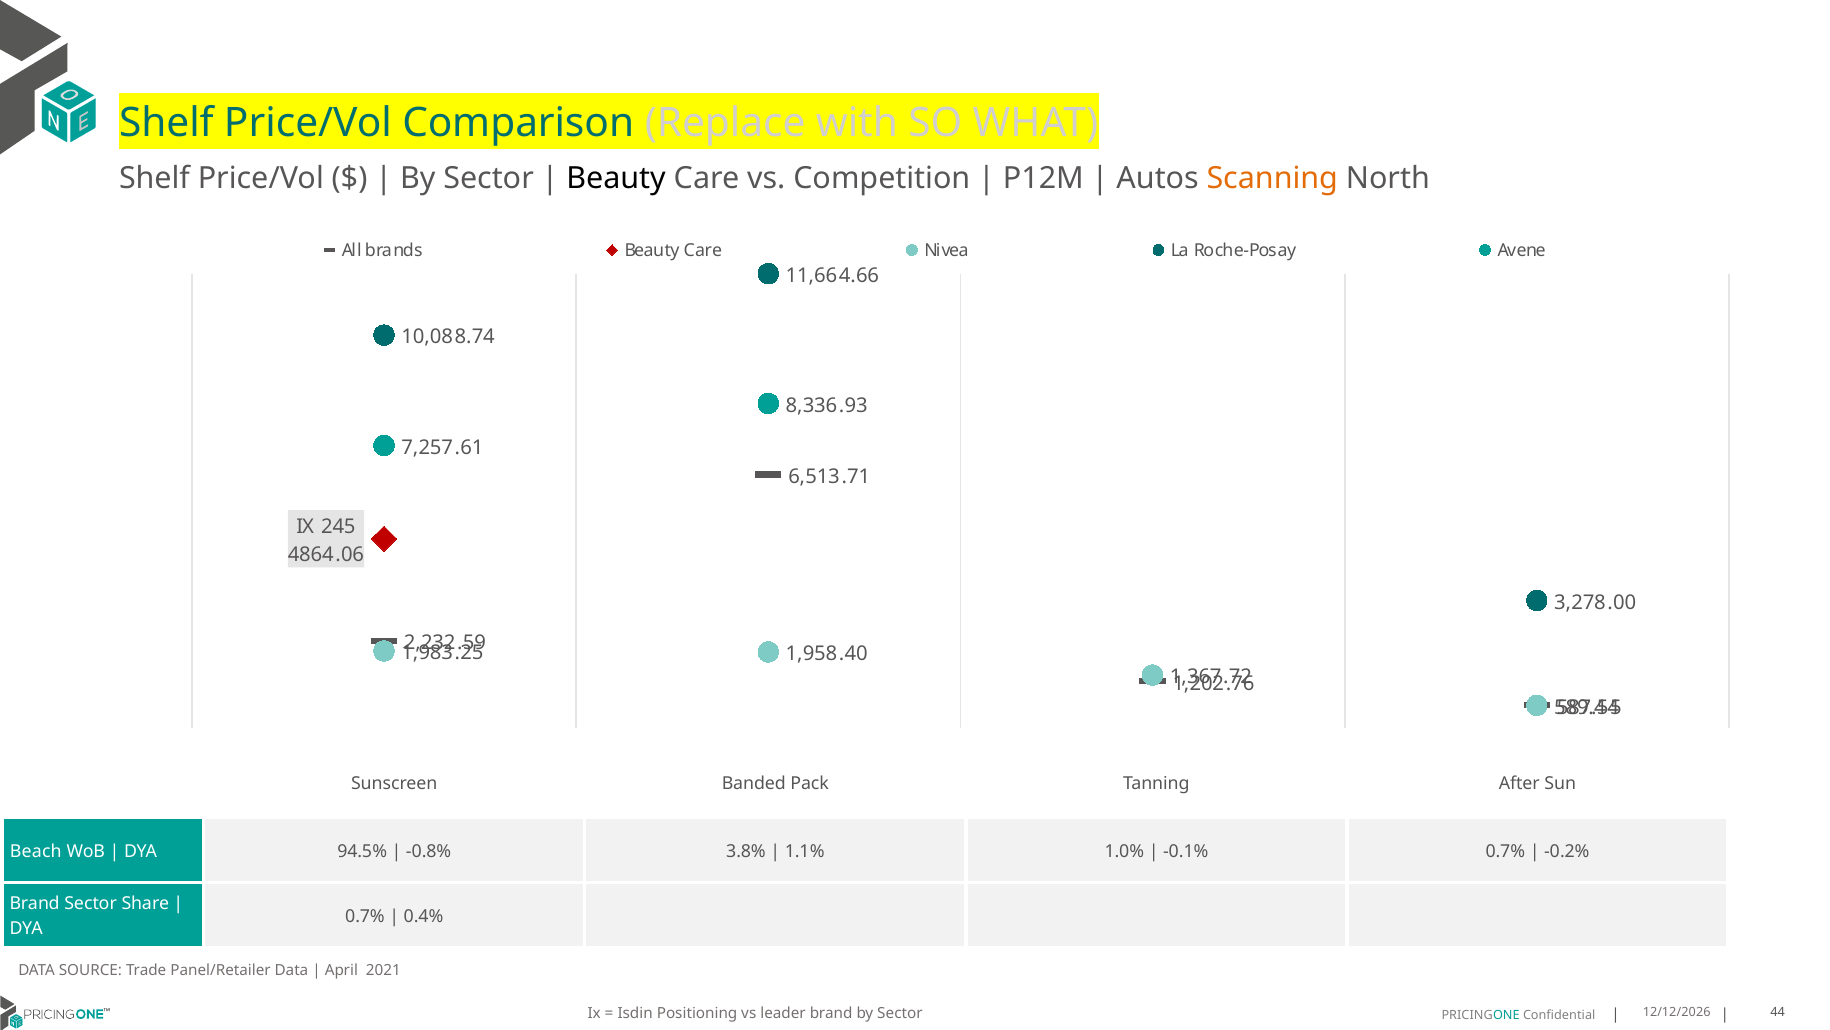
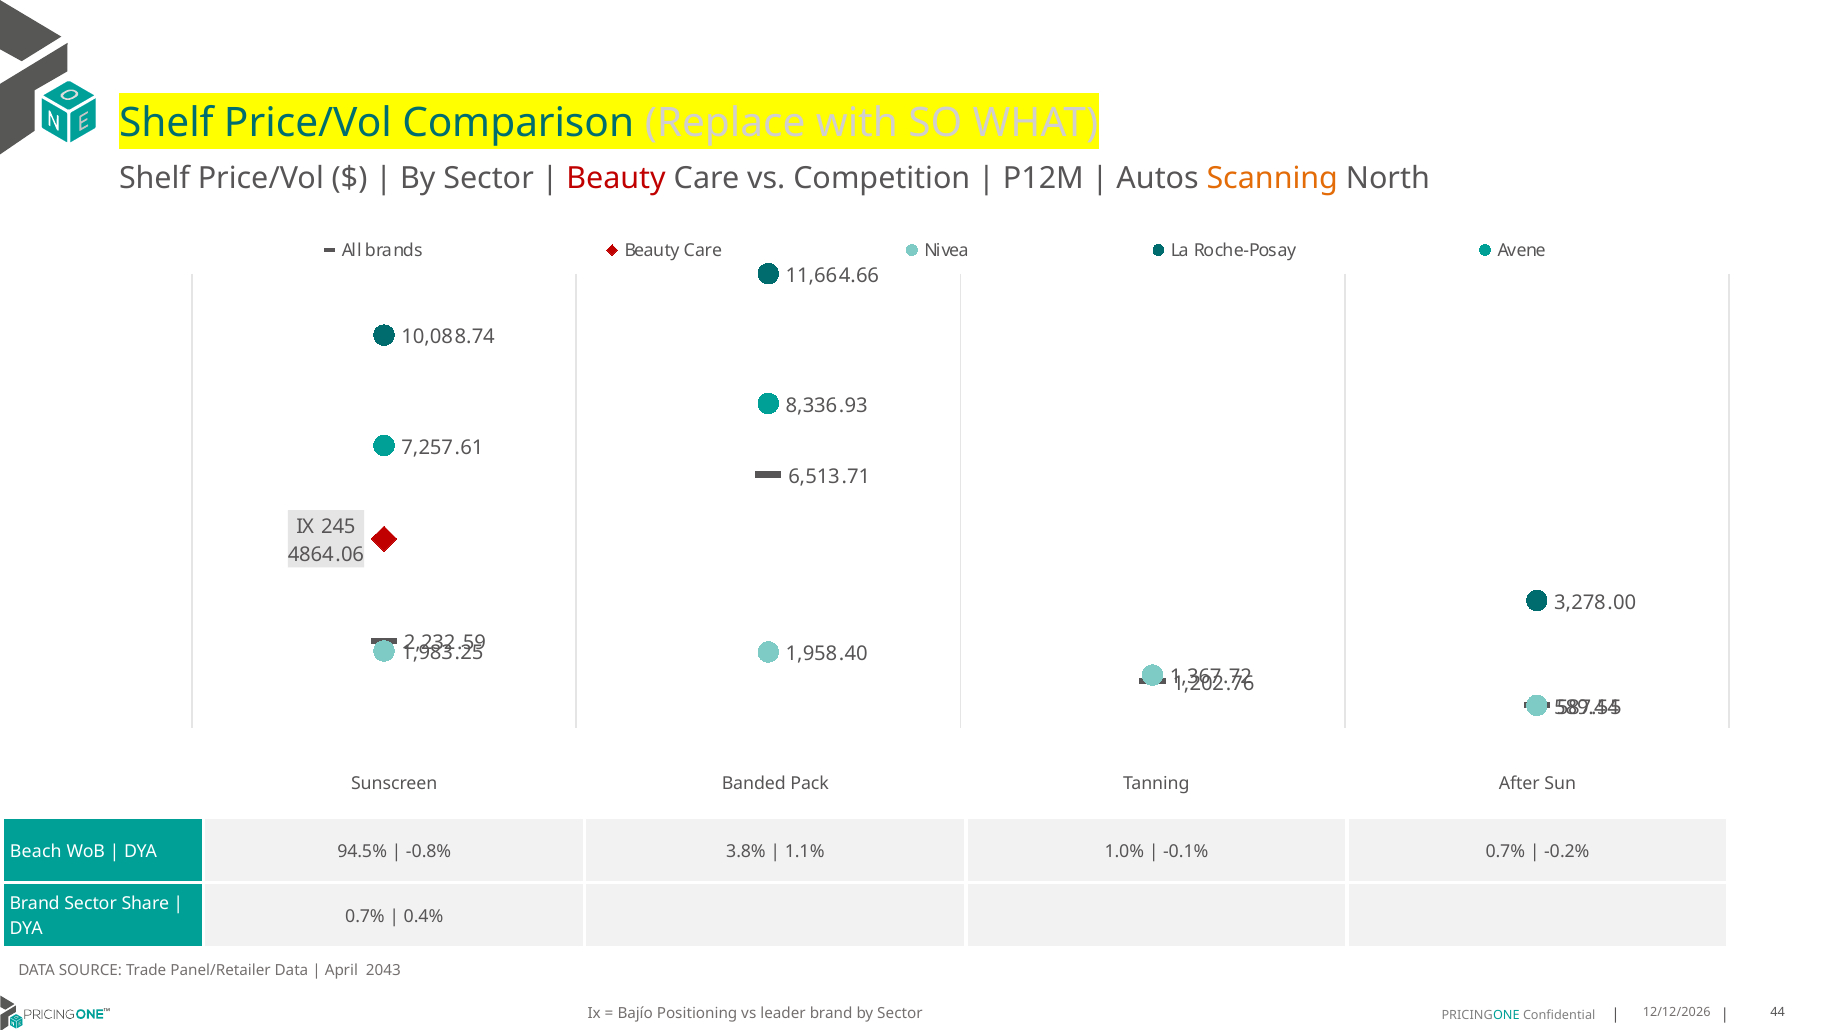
Beauty colour: black -> red (616, 178)
2021: 2021 -> 2043 (383, 970)
Isdin: Isdin -> Bajío (635, 1013)
